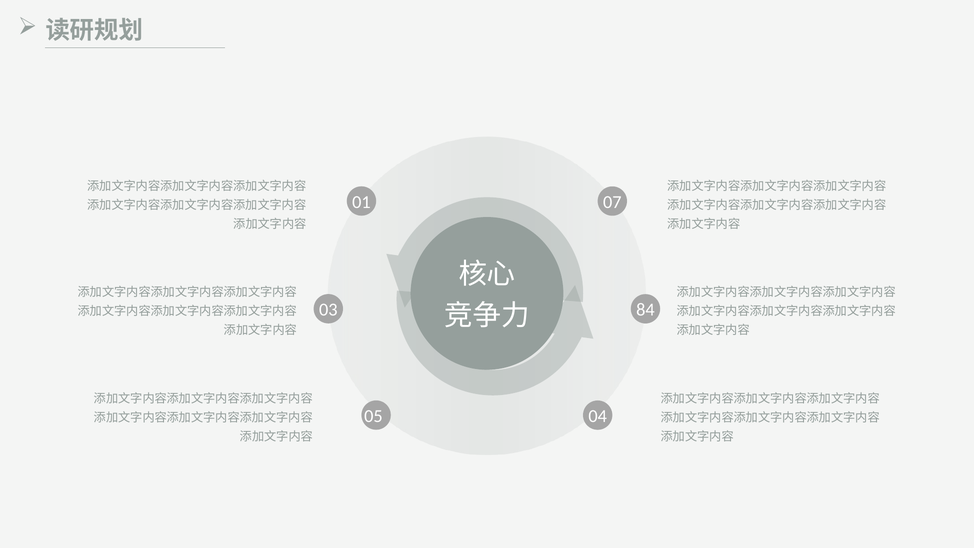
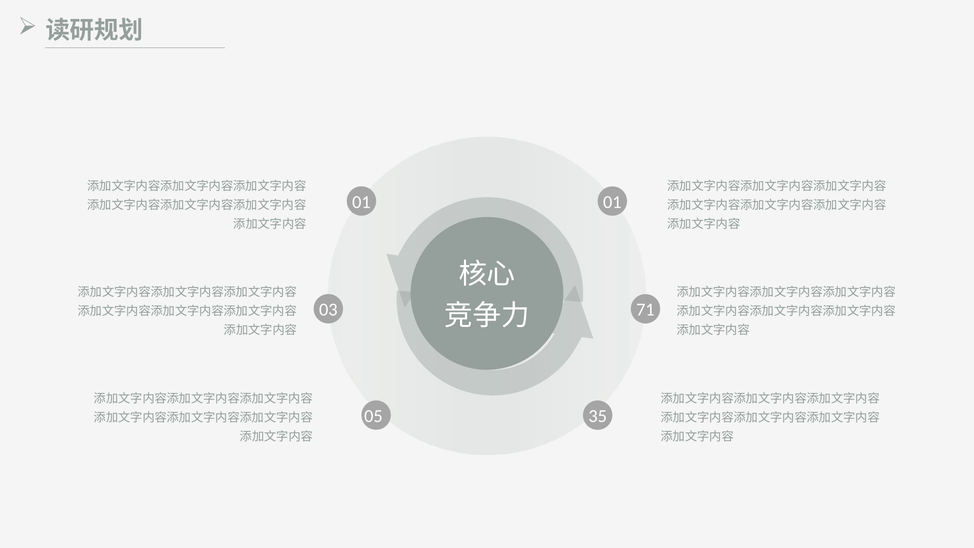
01 07: 07 -> 01 (612, 202)
84: 84 -> 71 (645, 310)
04: 04 -> 35 (598, 416)
